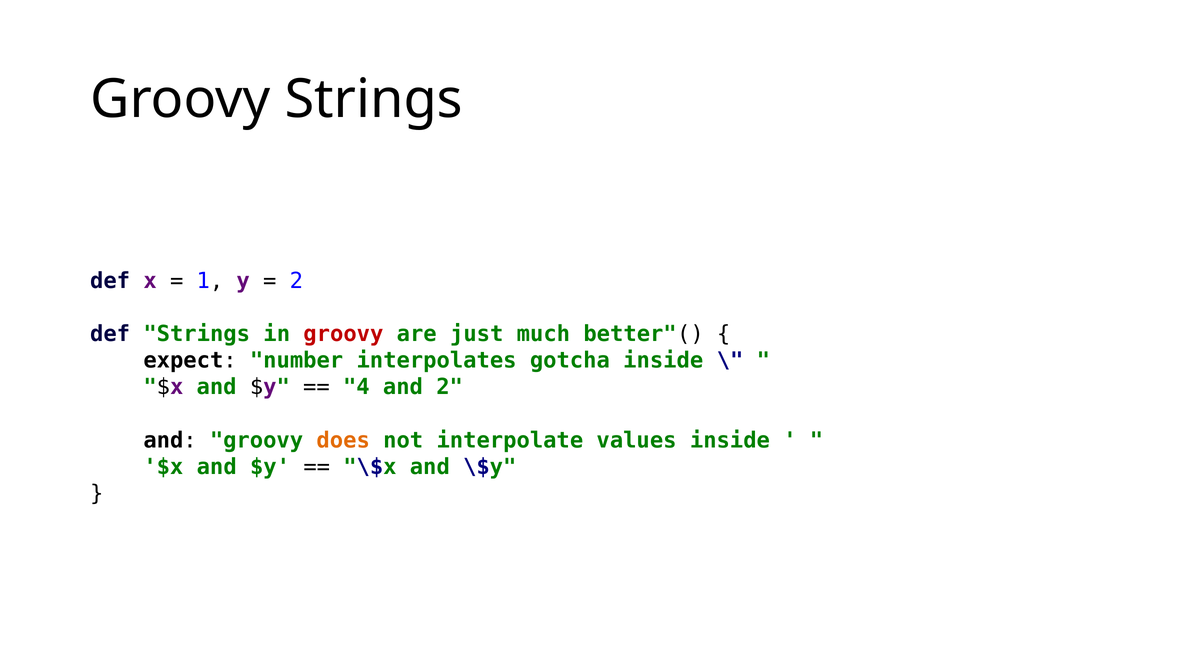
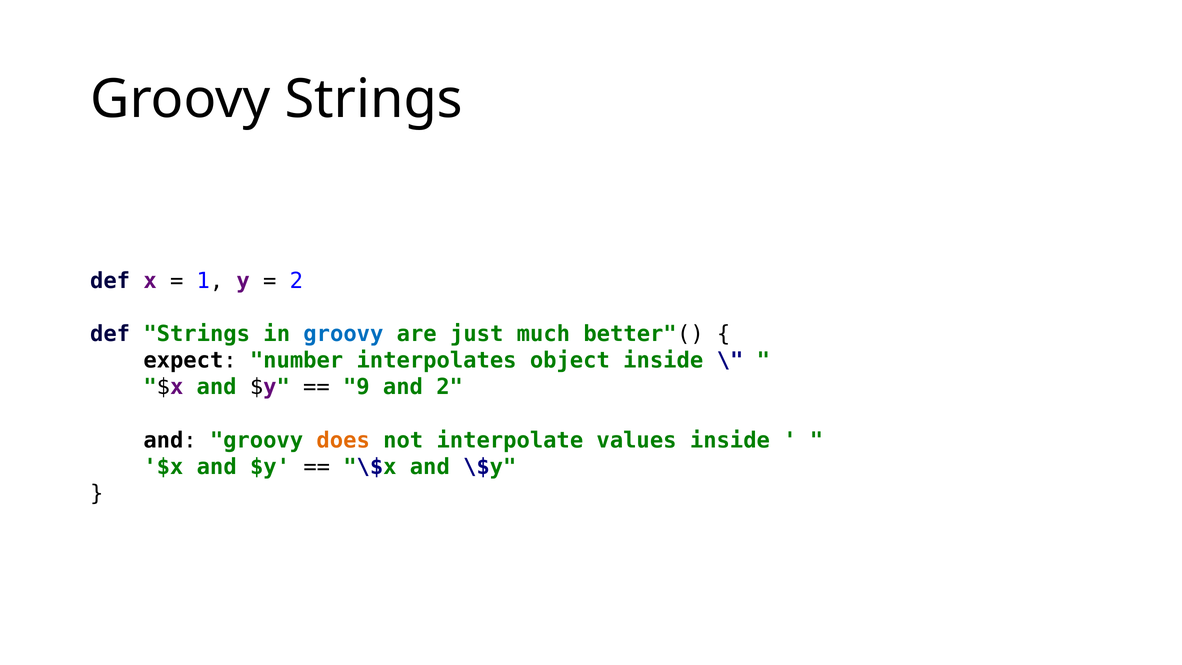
groovy colour: red -> blue (343, 334)
gotcha: gotcha -> object (570, 360)
4: 4 -> 9 (356, 387)
